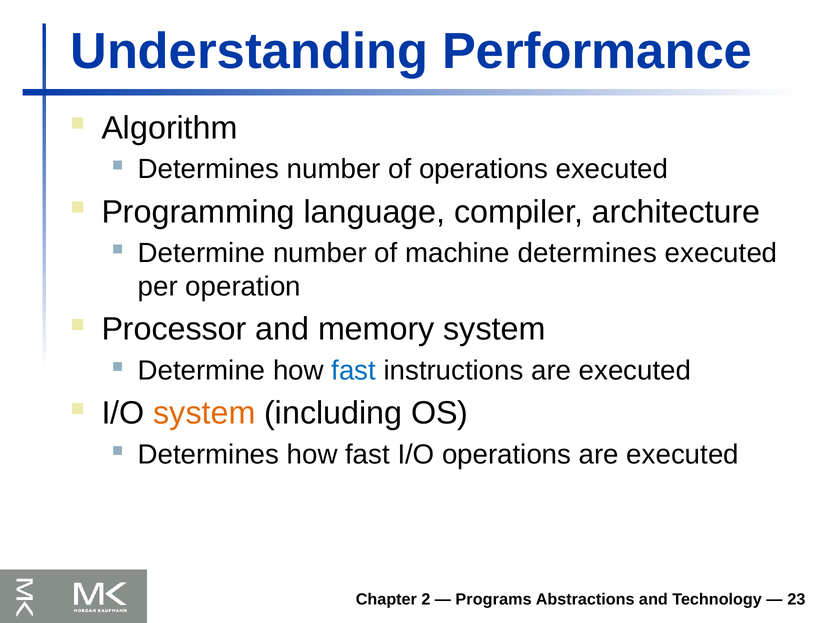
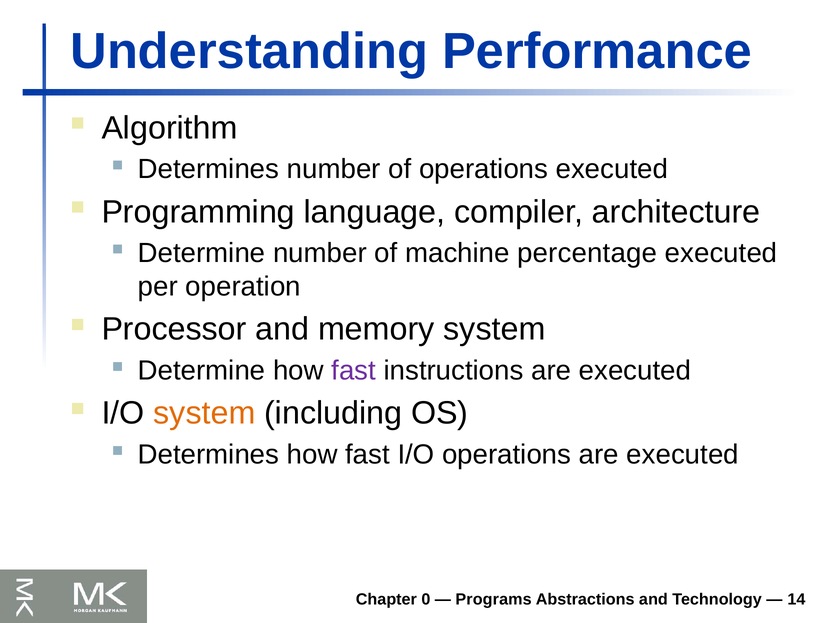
machine determines: determines -> percentage (587, 253)
fast colour: blue -> purple (354, 370)
2: 2 -> 0 (426, 599)
23: 23 -> 14 (796, 599)
